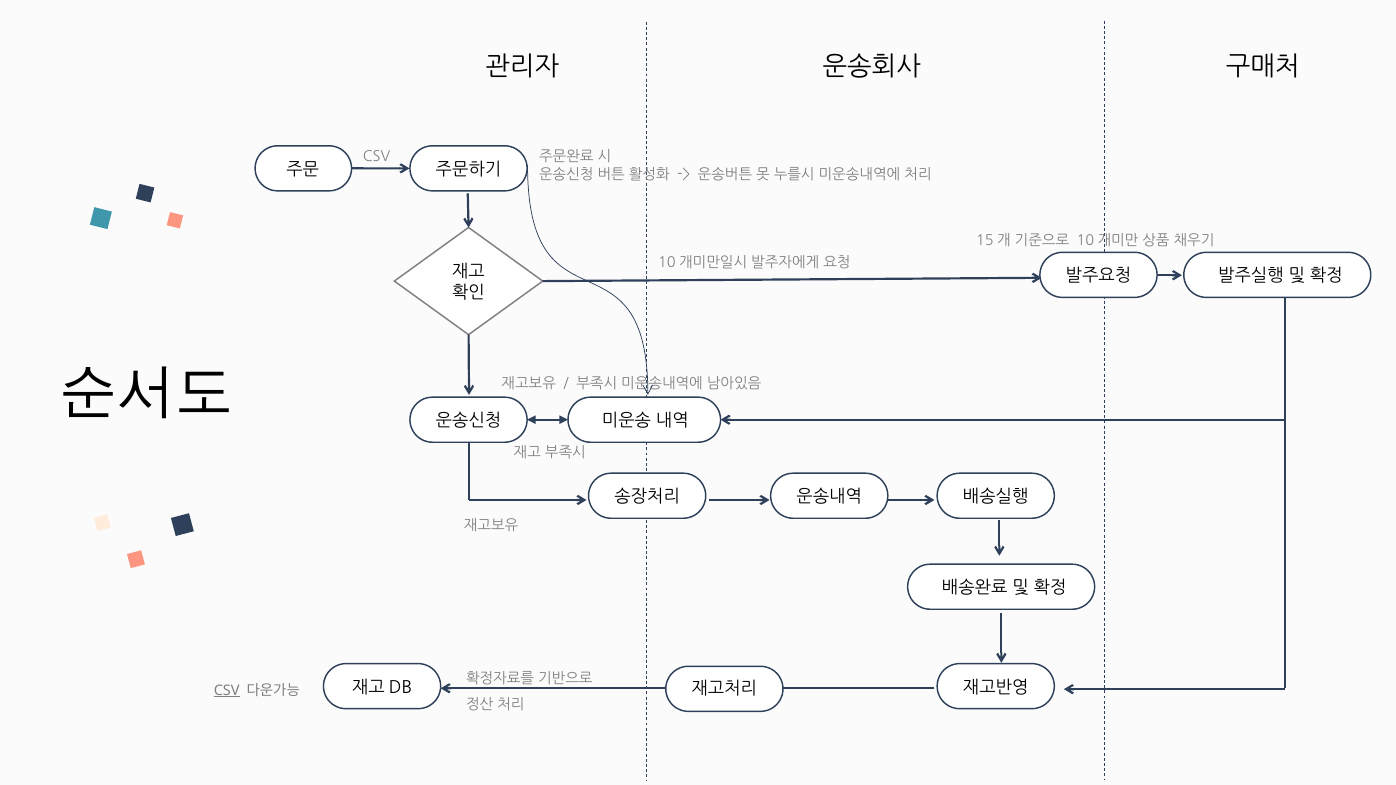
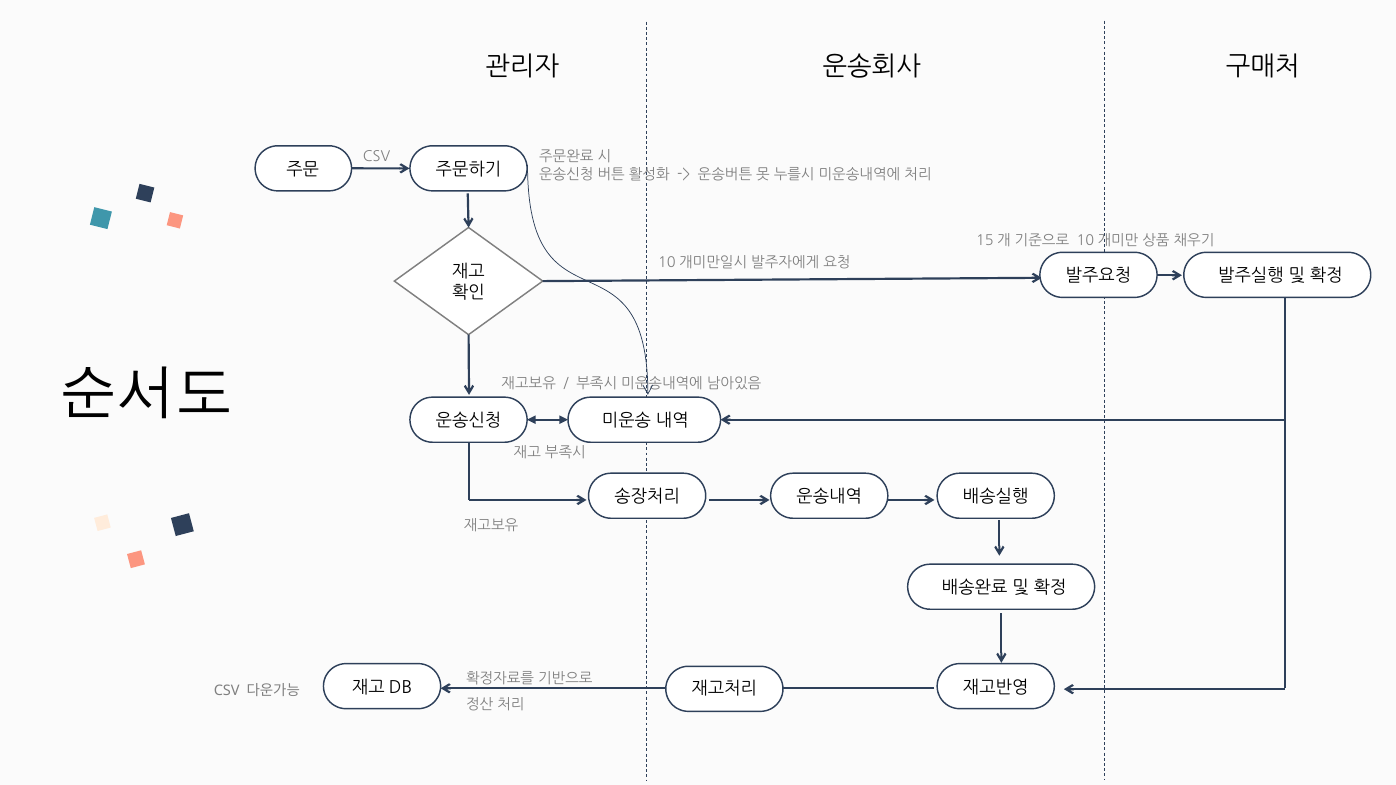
CSV underline: present -> none (227, 691)
